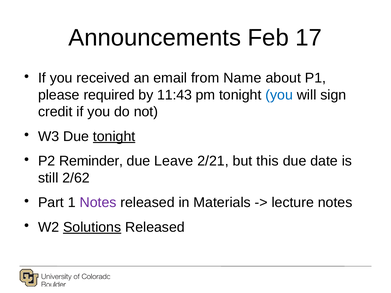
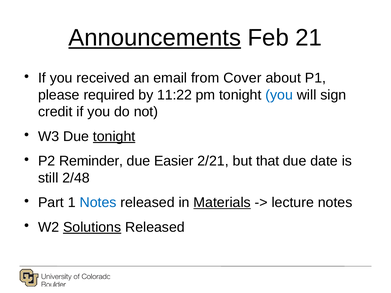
Announcements underline: none -> present (155, 38)
17: 17 -> 21 (309, 38)
Name: Name -> Cover (242, 78)
11:43: 11:43 -> 11:22 (175, 95)
Leave: Leave -> Easier (174, 161)
this: this -> that (268, 161)
2/62: 2/62 -> 2/48 (76, 178)
Notes colour: purple -> blue (98, 203)
Materials underline: none -> present (222, 203)
